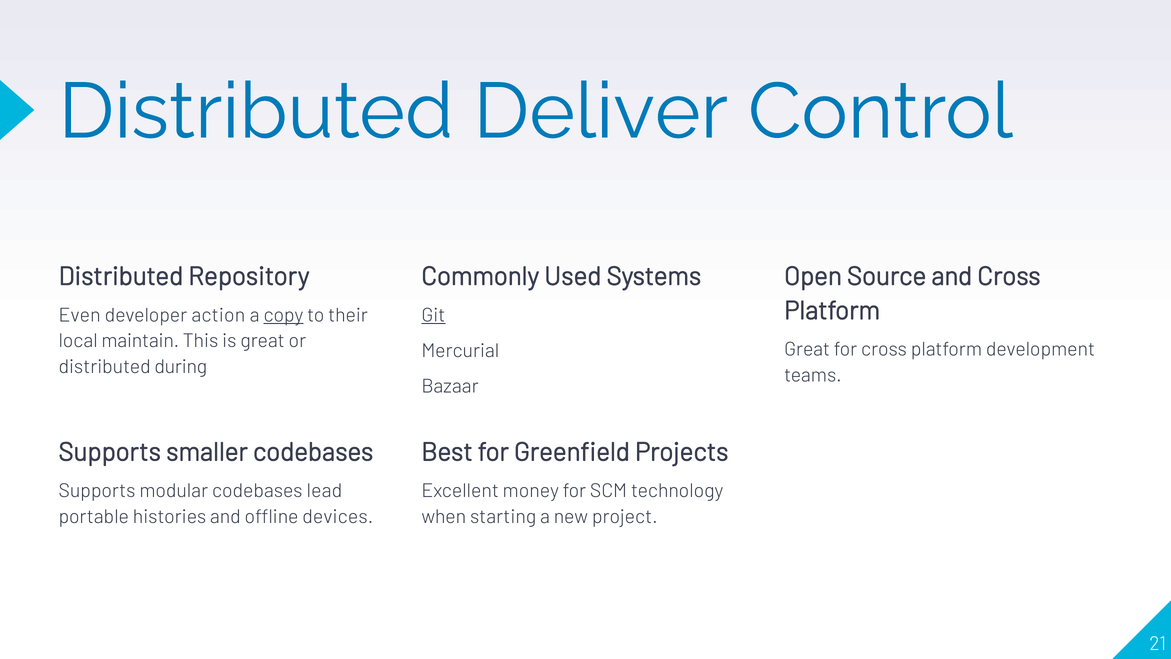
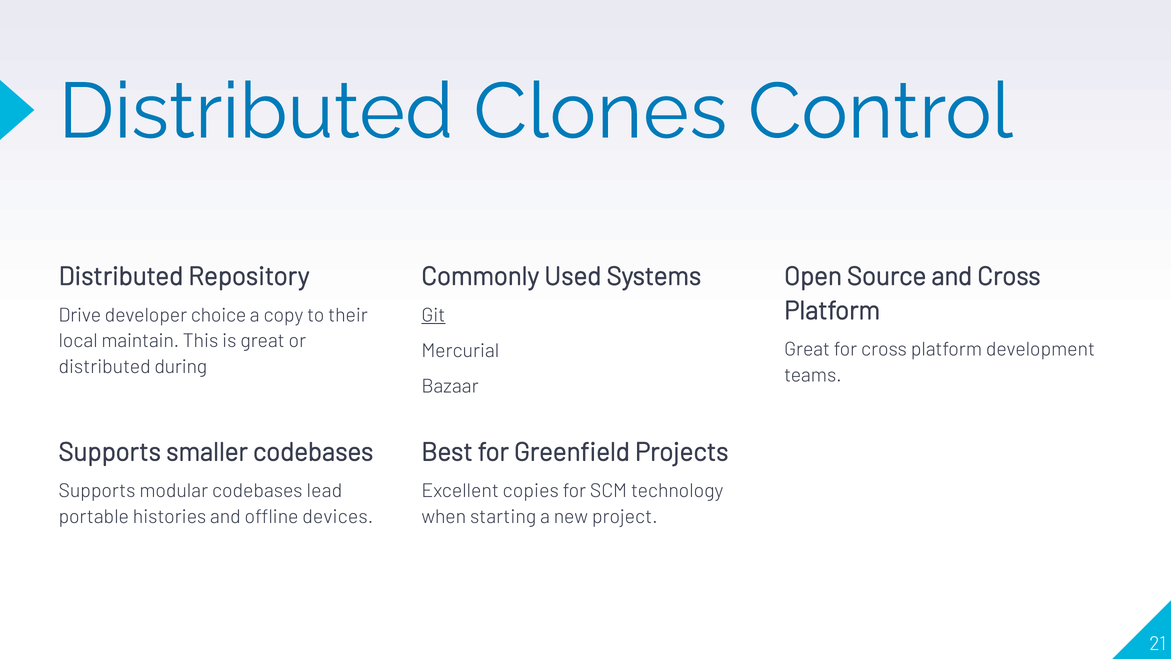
Deliver: Deliver -> Clones (600, 112)
Even: Even -> Drive (80, 315)
action: action -> choice (219, 315)
copy underline: present -> none (283, 315)
money: money -> copies (531, 491)
